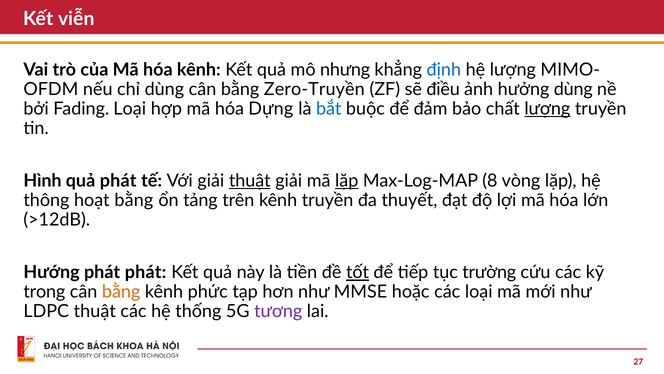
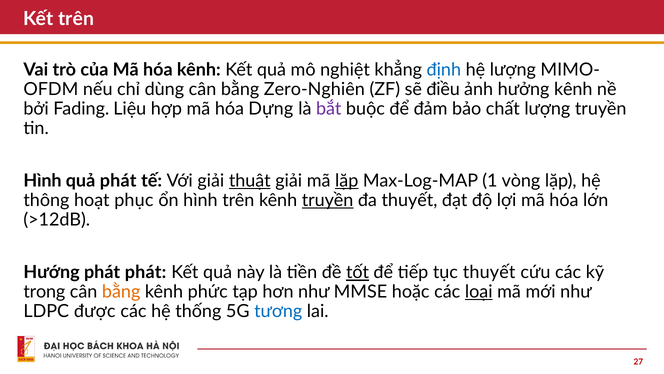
Kết viễn: viễn -> trên (76, 19)
nhưng: nhưng -> nghiệt (345, 70)
Zero-Truyền: Zero-Truyền -> Zero-Nghiên (314, 89)
hưởng dùng: dùng -> kênh (573, 89)
Fading Loại: Loại -> Liệu (130, 109)
bắt colour: blue -> purple (329, 109)
lượng underline: present -> none (547, 109)
8: 8 -> 1 (490, 181)
hoạt bằng: bằng -> phục (134, 200)
ổn tảng: tảng -> hình (200, 200)
truyền underline: none -> present (328, 200)
tục trường: trường -> thuyết (489, 272)
loại underline: none -> present (479, 292)
LDPC thuật: thuật -> được (95, 311)
tương colour: purple -> blue (278, 311)
